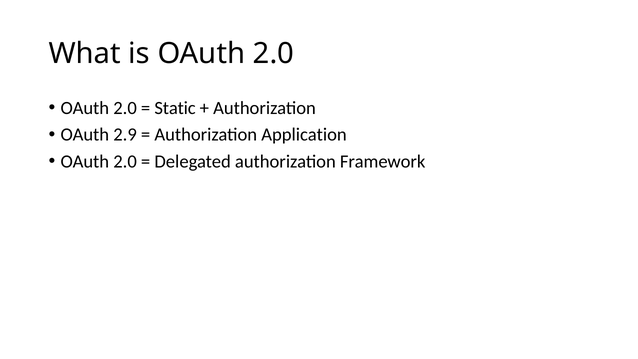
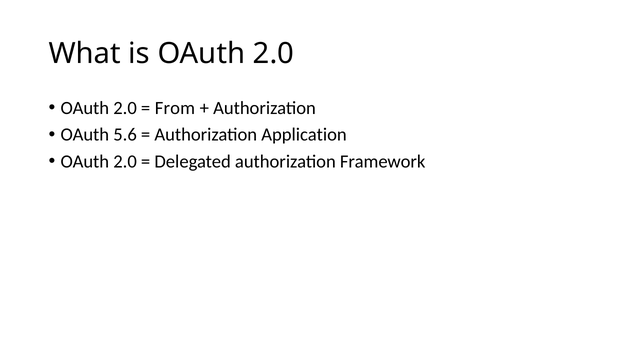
Static: Static -> From (175, 108)
2.9: 2.9 -> 5.6 (125, 135)
